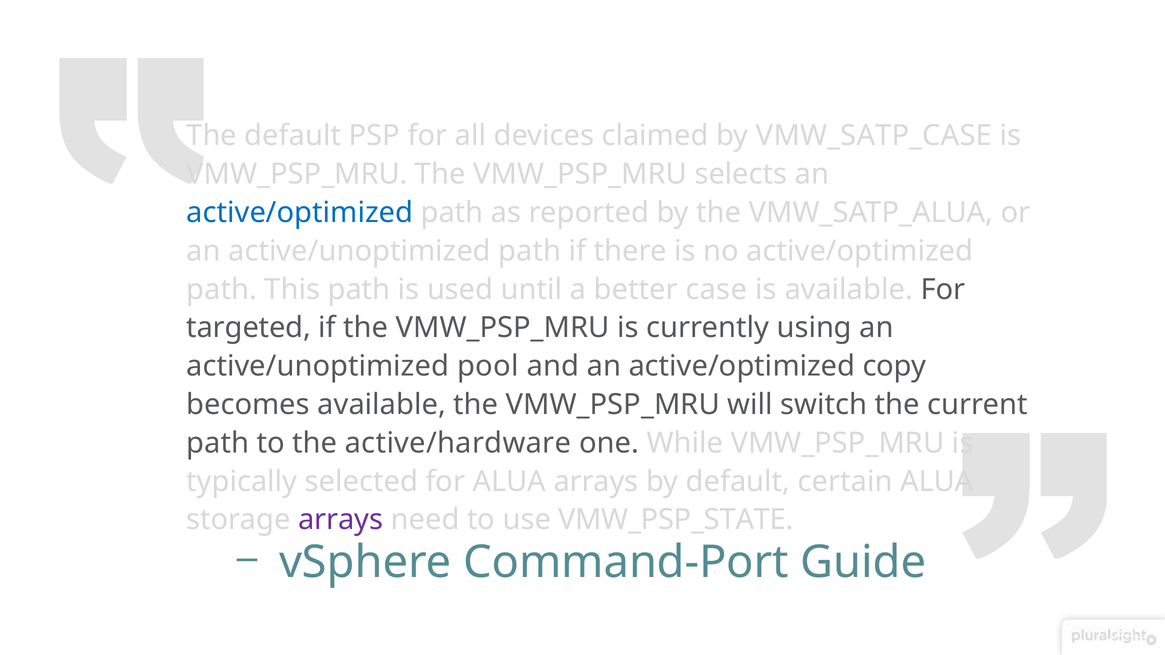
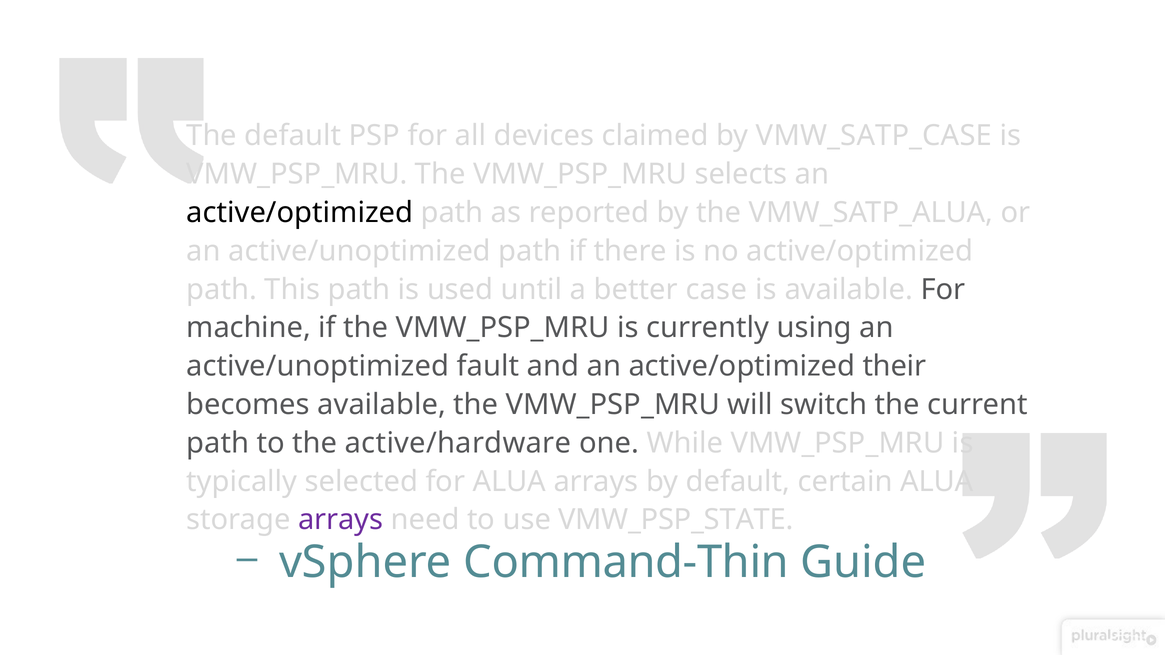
active/optimized colour: blue -> black (300, 213)
targeted: targeted -> machine (249, 328)
pool: pool -> fault (488, 366)
copy: copy -> their (894, 366)
Command-Port: Command-Port -> Command-Thin (626, 562)
